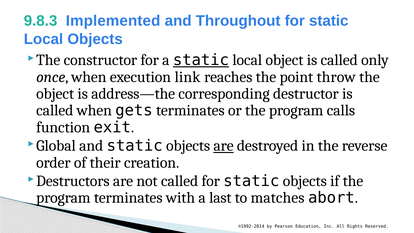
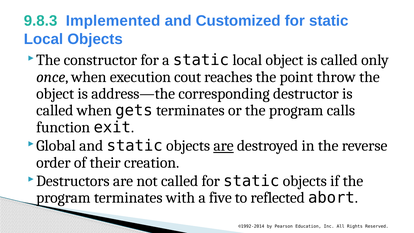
Throughout: Throughout -> Customized (238, 21)
static underline: present -> none (201, 60)
link: link -> cout (188, 77)
last: last -> five (220, 198)
matches: matches -> reflected (278, 198)
